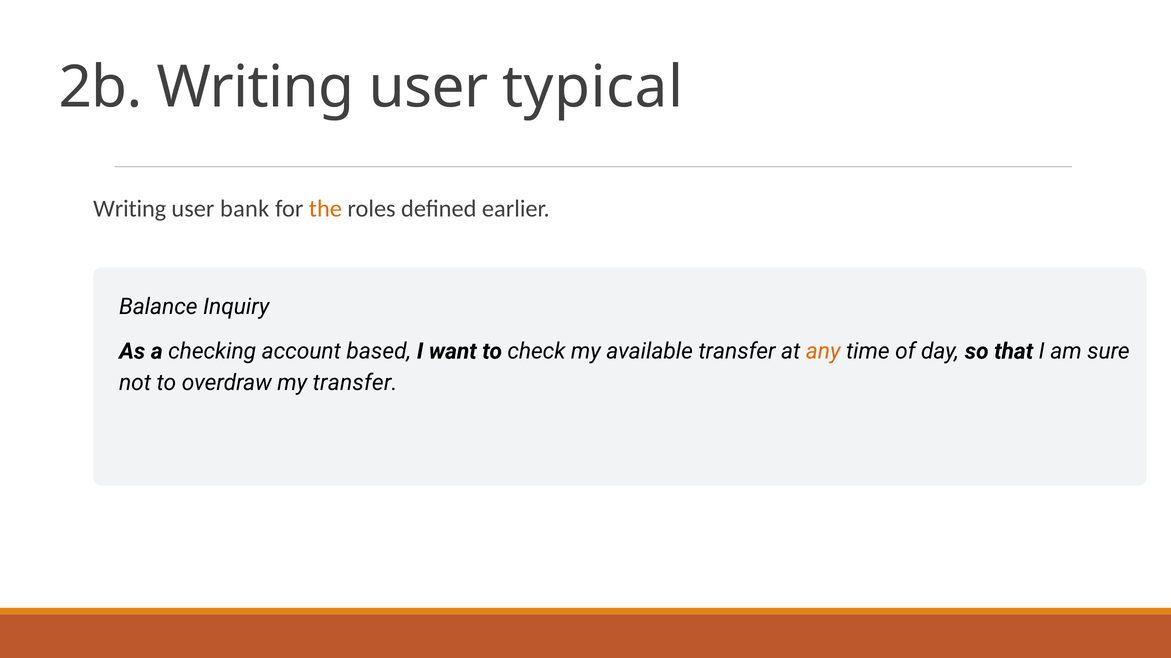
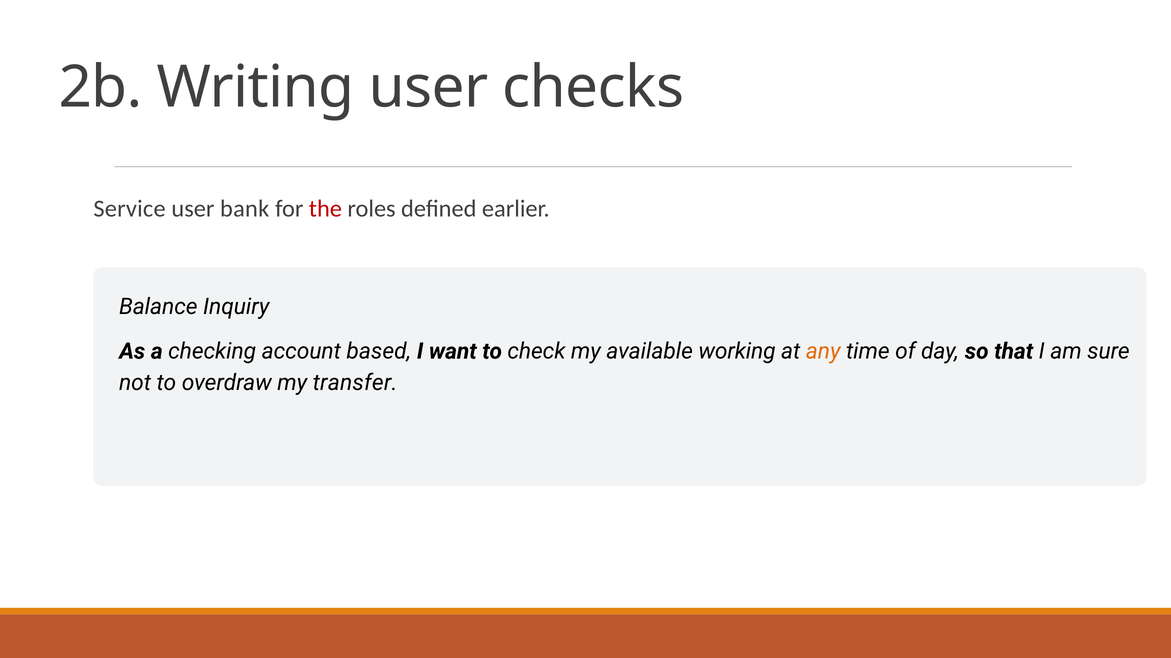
typical: typical -> checks (593, 87)
Writing: Writing -> Service (130, 209)
the colour: orange -> red (325, 209)
available transfer: transfer -> working (737, 352)
